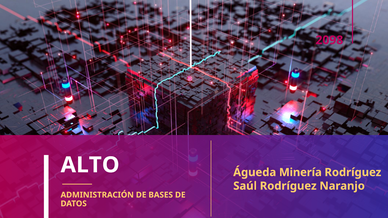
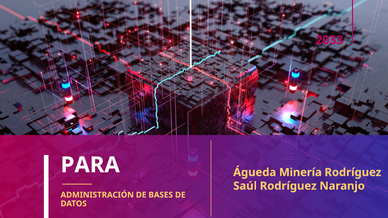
2098: 2098 -> 2033 (329, 40)
ALTO: ALTO -> PARA (90, 165)
